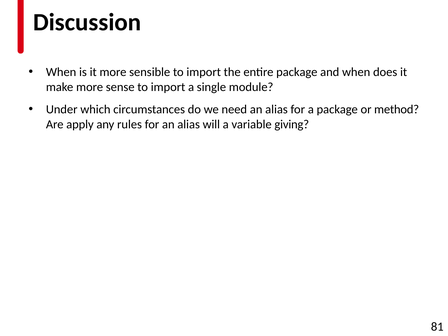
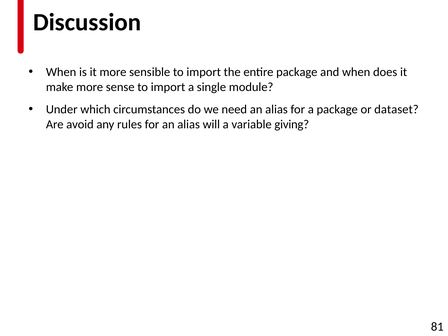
method: method -> dataset (396, 109)
apply: apply -> avoid (80, 124)
